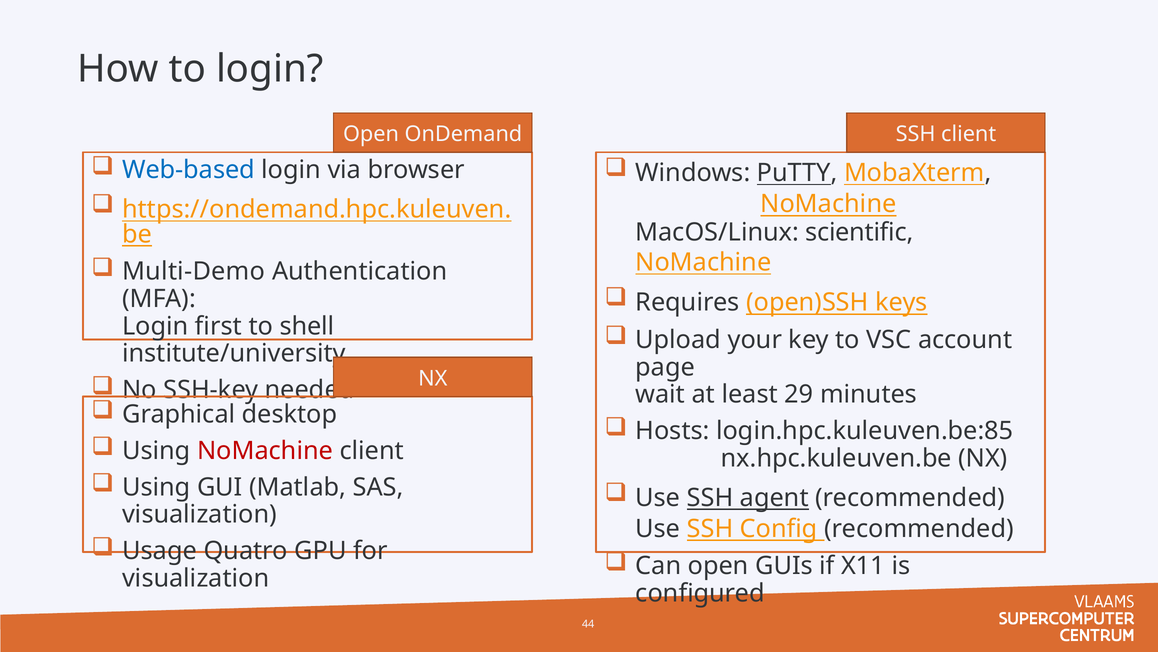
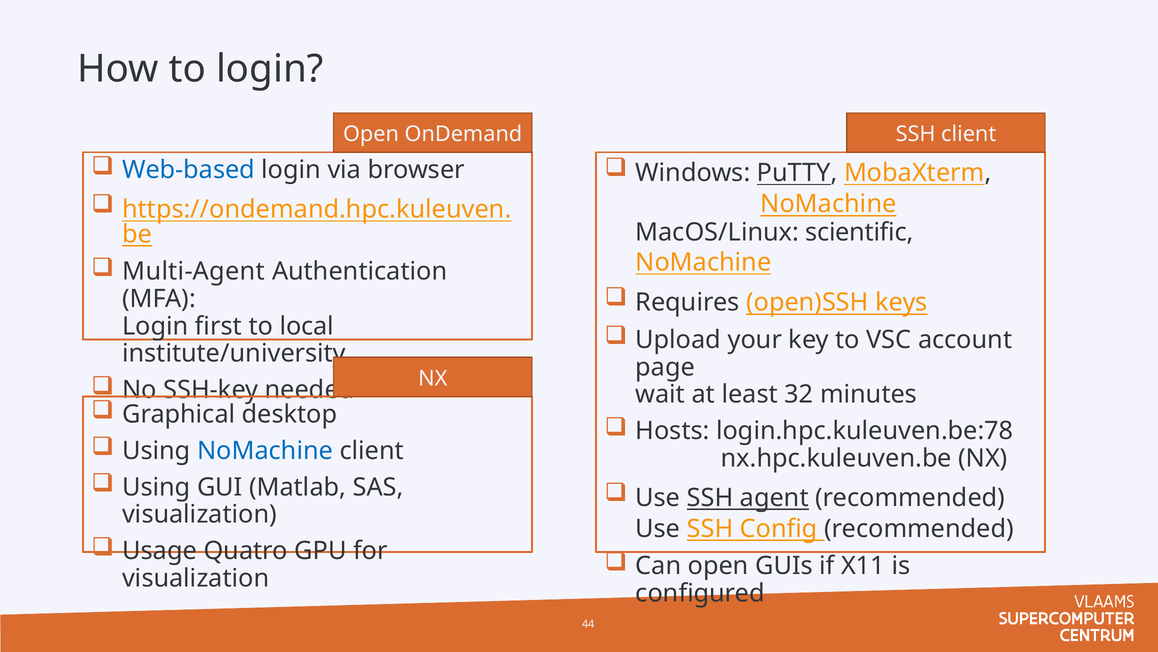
Multi-Demo: Multi-Demo -> Multi-Agent (194, 271)
shell: shell -> local (307, 326)
29: 29 -> 32 (799, 394)
login.hpc.kuleuven.be:85: login.hpc.kuleuven.be:85 -> login.hpc.kuleuven.be:78 (865, 431)
NoMachine colour: red -> blue (265, 450)
